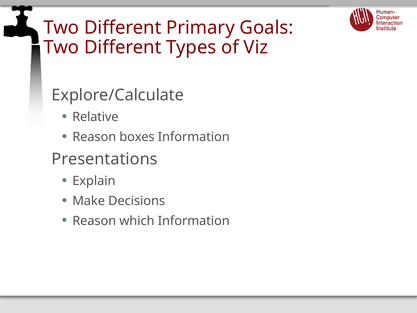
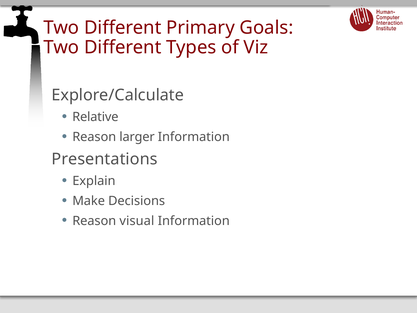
boxes: boxes -> larger (137, 137)
which: which -> visual (137, 221)
